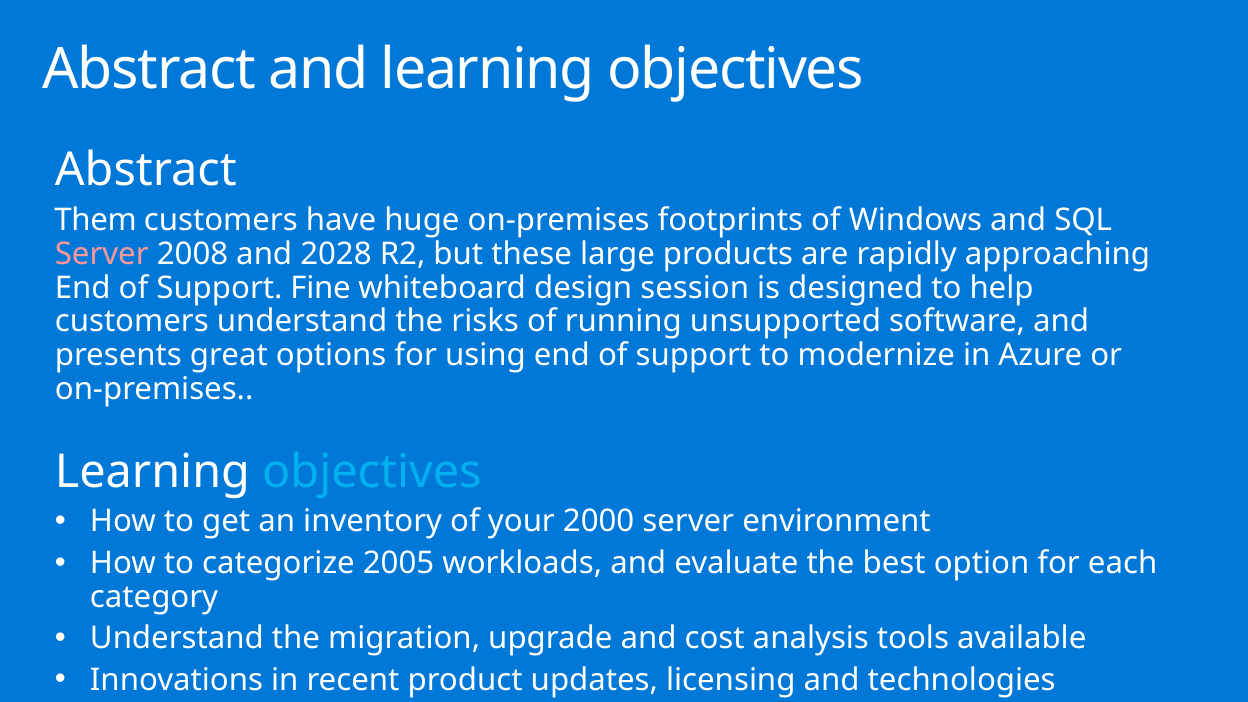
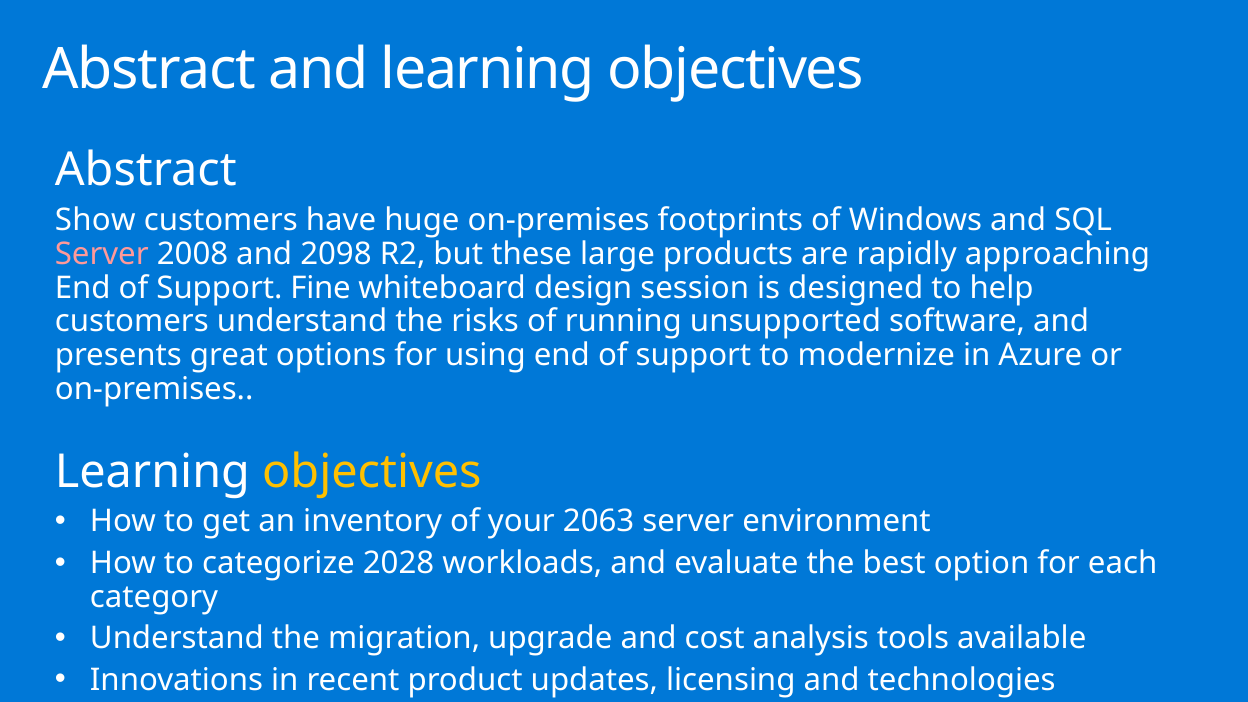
Them: Them -> Show (95, 220)
2028: 2028 -> 2098 (336, 254)
objectives colour: light blue -> yellow (372, 472)
2000: 2000 -> 2063 (599, 522)
2005: 2005 -> 2028 (399, 563)
